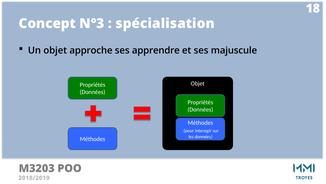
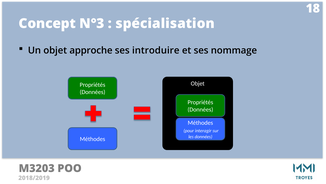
apprendre: apprendre -> introduire (156, 50)
majuscule: majuscule -> nommage (234, 50)
